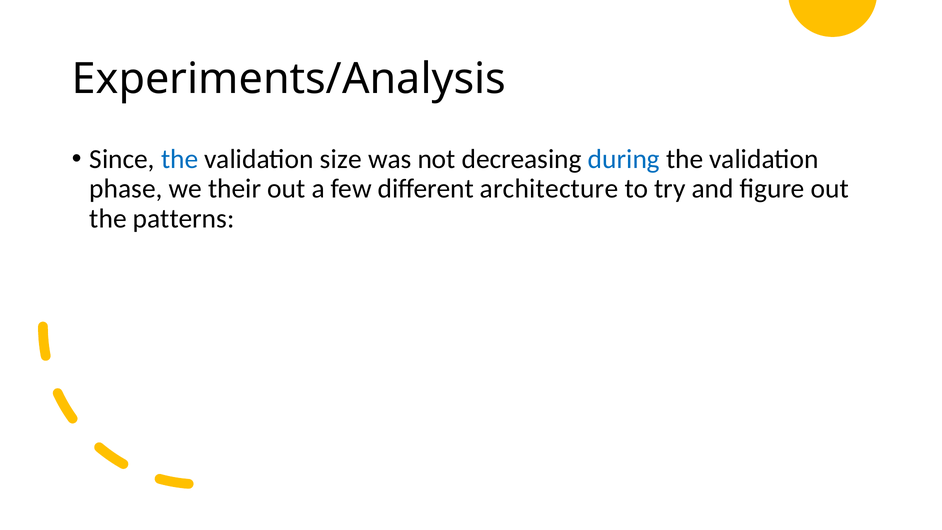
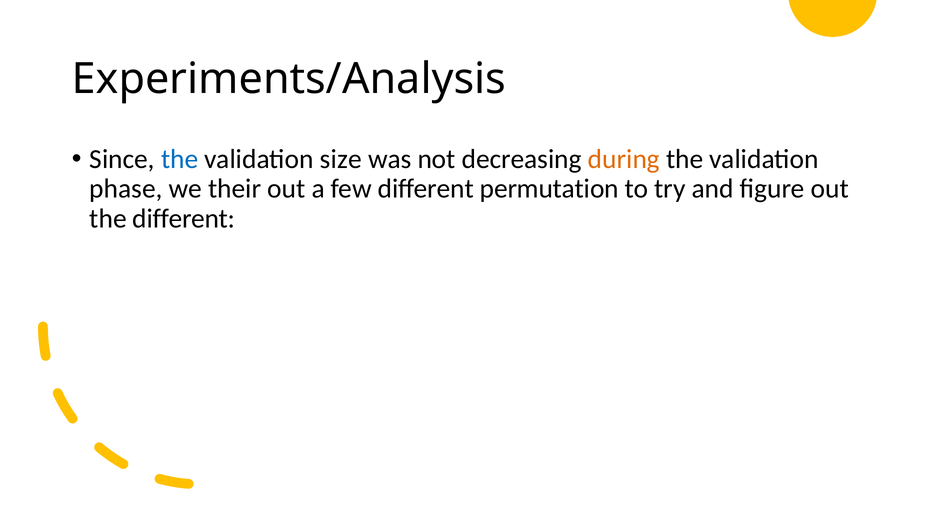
during colour: blue -> orange (624, 159)
architecture: architecture -> permutation (549, 189)
the patterns: patterns -> different (184, 218)
